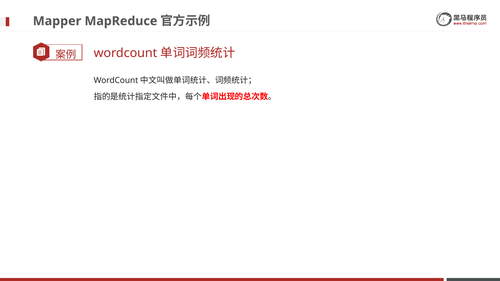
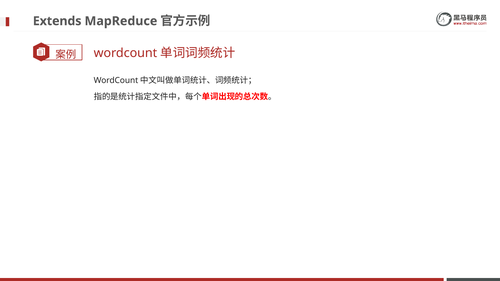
Mapper: Mapper -> Extends (57, 21)
